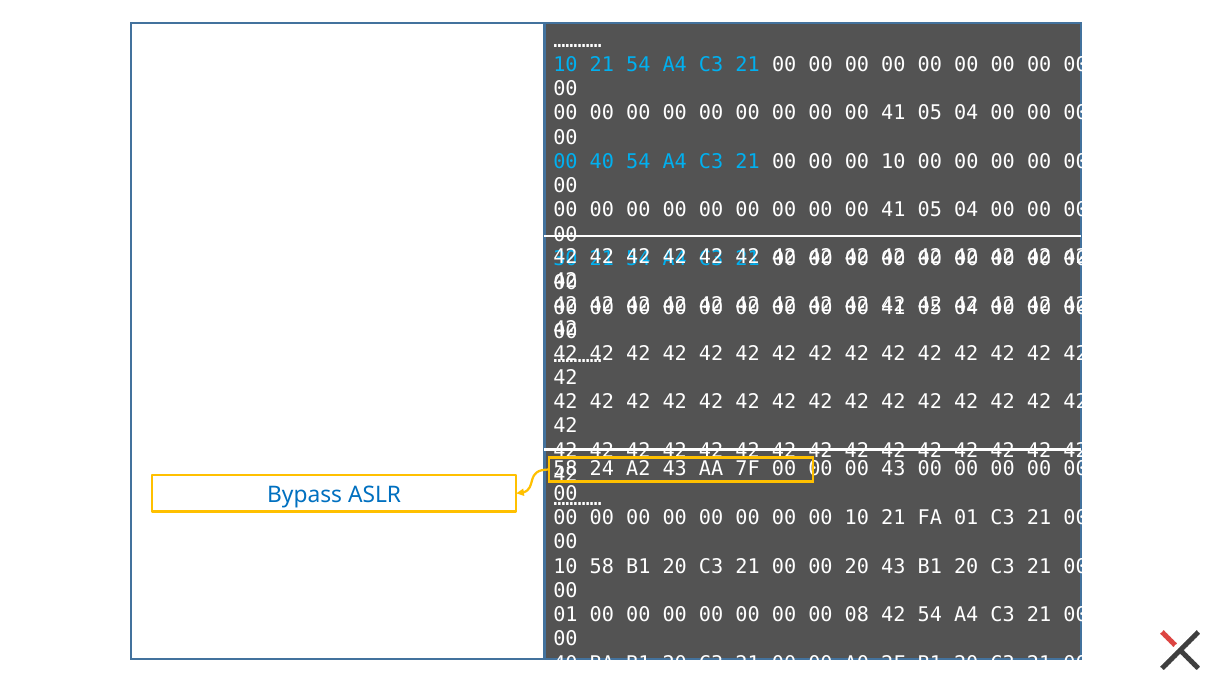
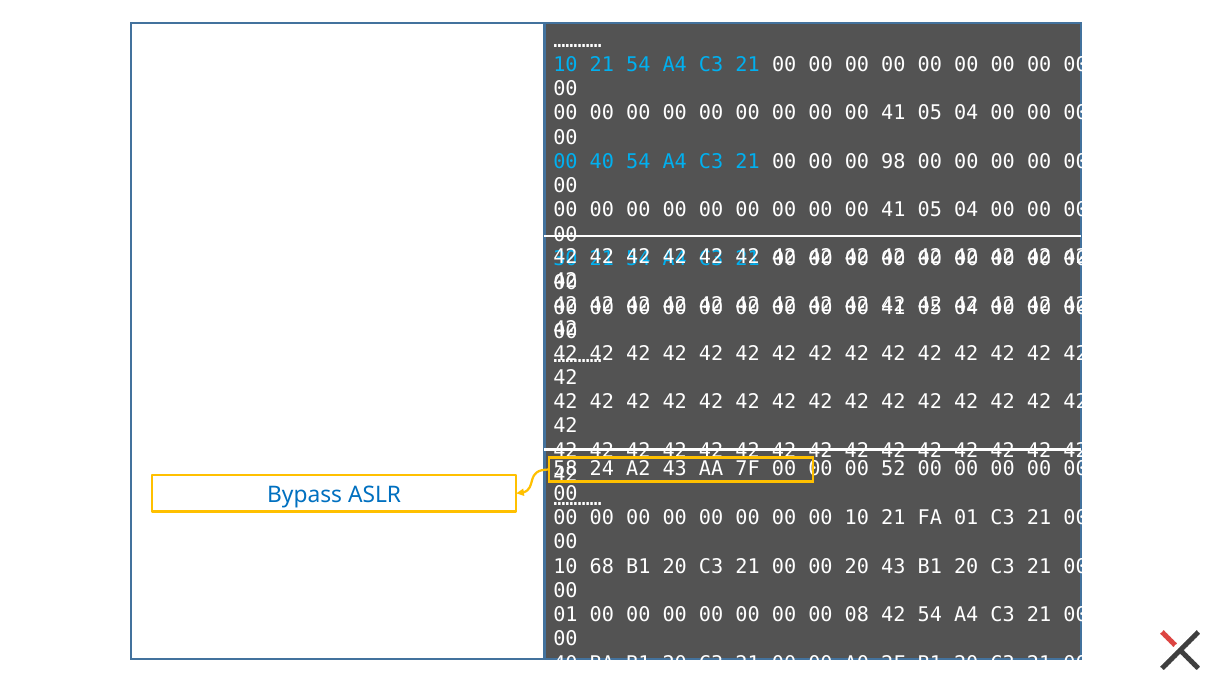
10: 10 -> 98 (893, 162)
00 43: 43 -> 52 (893, 469)
10 58: 58 -> 68 (602, 566)
